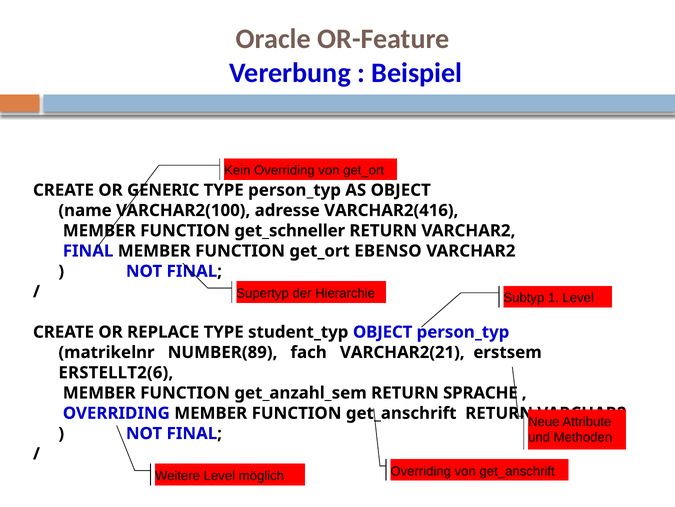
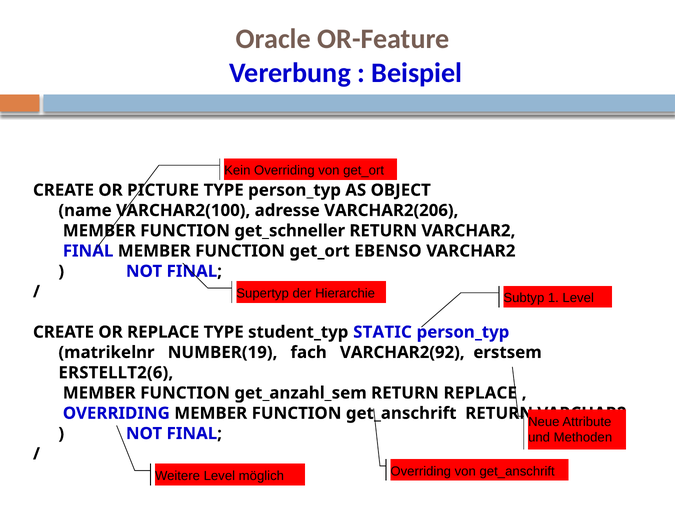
GENERIC: GENERIC -> PICTURE (163, 190)
VARCHAR2(416: VARCHAR2(416 -> VARCHAR2(206 (391, 210)
student_typ OBJECT: OBJECT -> STATIC (383, 332)
NUMBER(89: NUMBER(89 -> NUMBER(19 (223, 352)
VARCHAR2(21: VARCHAR2(21 -> VARCHAR2(92 (402, 352)
RETURN SPRACHE: SPRACHE -> REPLACE (480, 392)
